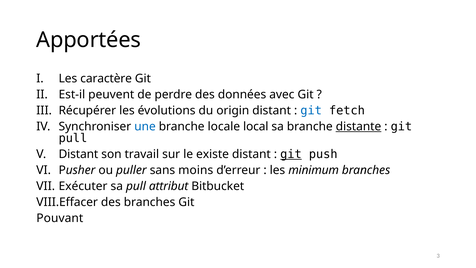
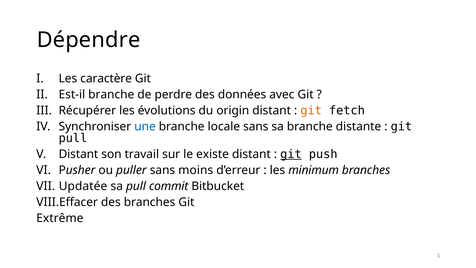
Apportées: Apportées -> Dépendre (89, 40)
Est-il peuvent: peuvent -> branche (111, 94)
git colour: blue -> orange (311, 110)
locale local: local -> sans (256, 126)
distante underline: present -> none (359, 126)
Exécuter: Exécuter -> Updatée (83, 186)
attribut: attribut -> commit (169, 186)
Pouvant: Pouvant -> Extrême (60, 218)
